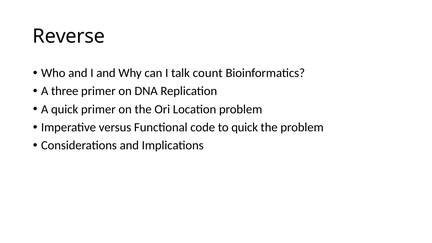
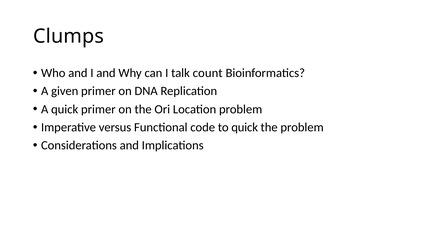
Reverse: Reverse -> Clumps (69, 36)
three: three -> given (65, 91)
